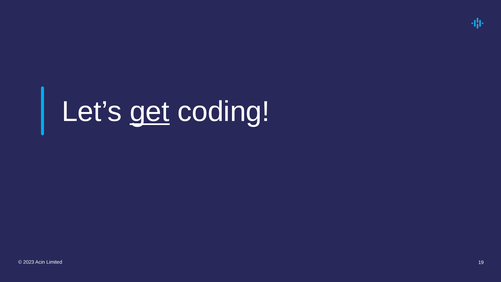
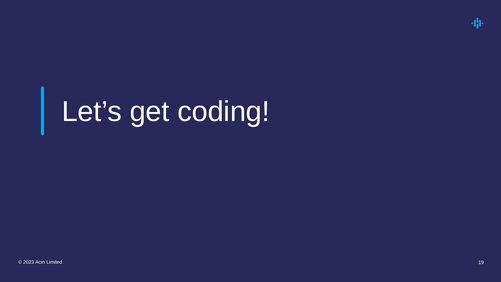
get underline: present -> none (150, 112)
